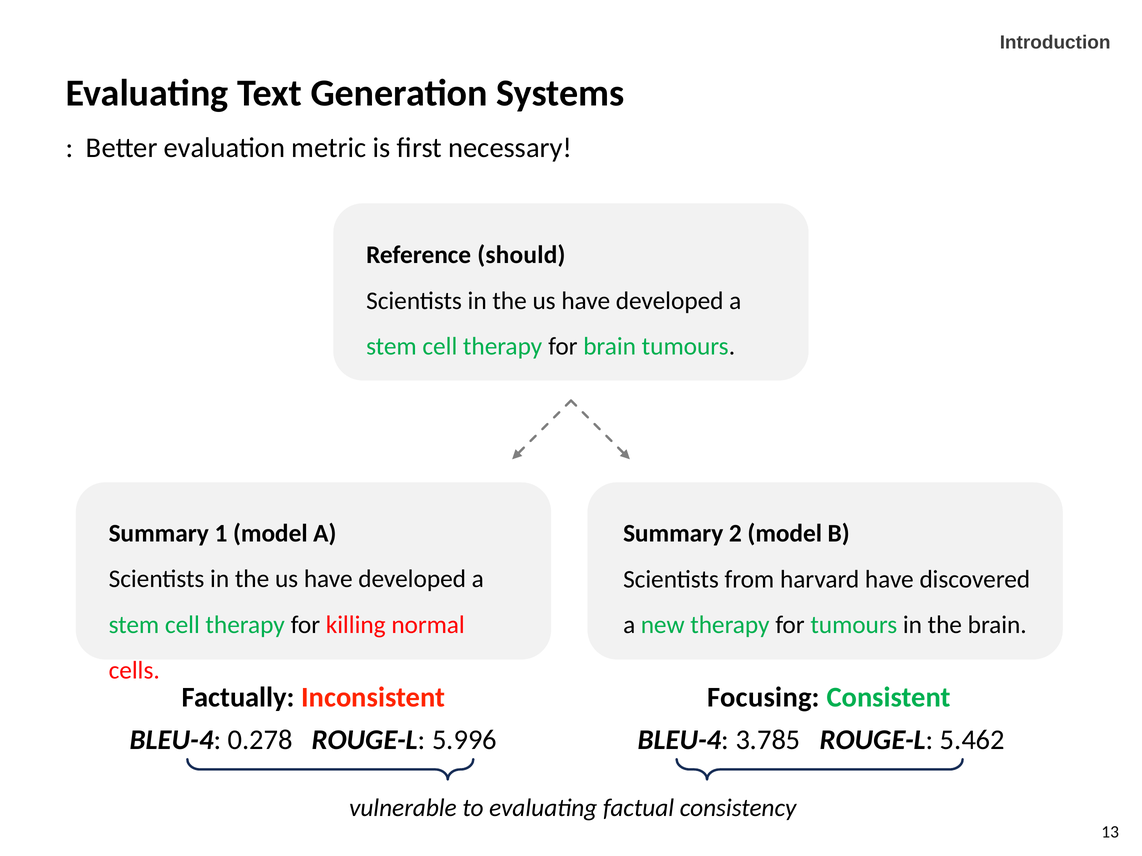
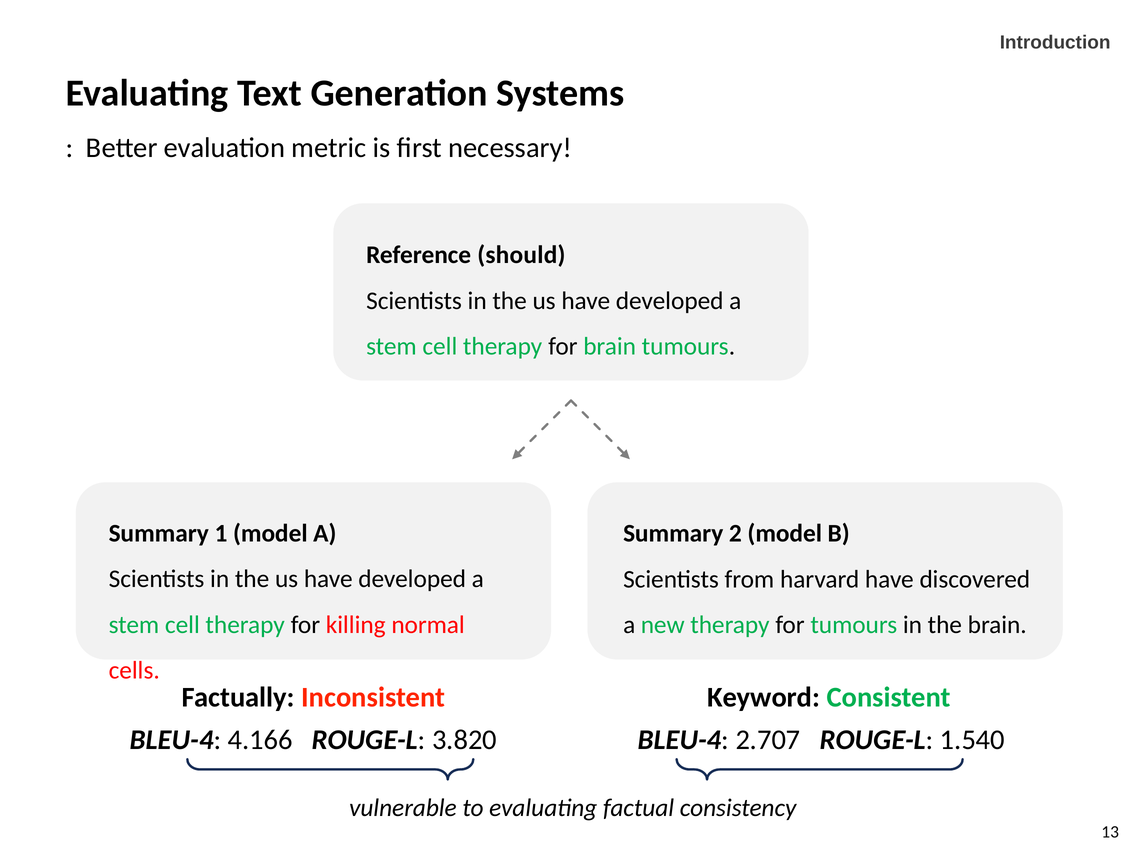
Focusing: Focusing -> Keyword (764, 698)
0.278: 0.278 -> 4.166 (260, 740)
5.996: 5.996 -> 3.820 (464, 740)
3.785: 3.785 -> 2.707 (768, 740)
5.462: 5.462 -> 1.540 (972, 740)
